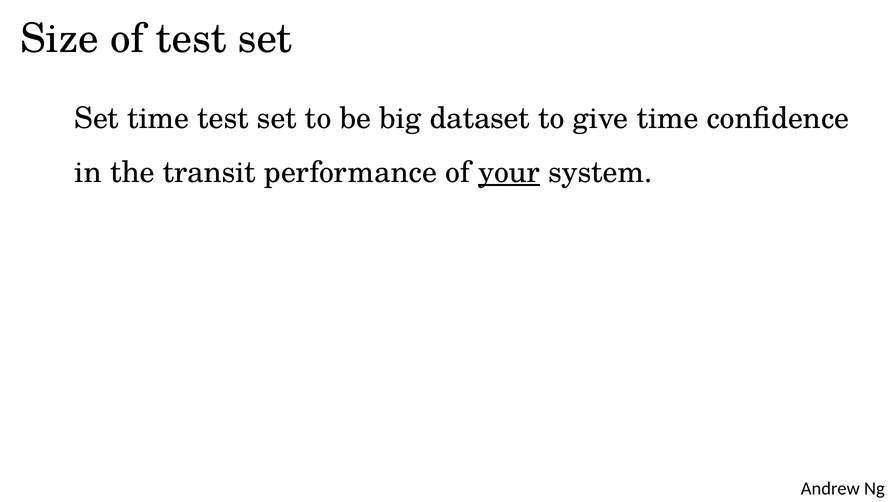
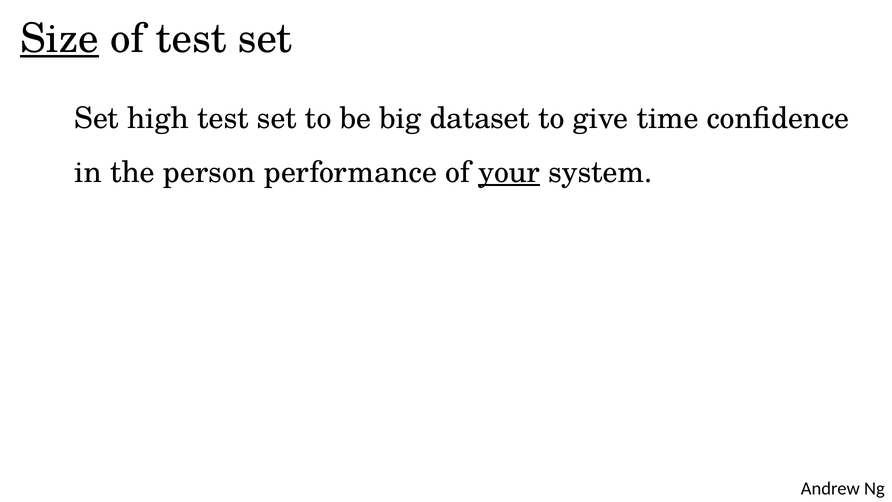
Size underline: none -> present (59, 39)
Set time: time -> high (158, 119)
transit: transit -> person (209, 172)
